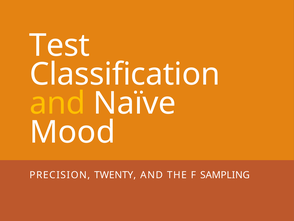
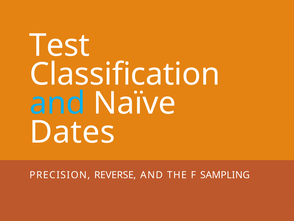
and colour: yellow -> light blue (57, 103)
Mood: Mood -> Dates (72, 132)
TWENTY: TWENTY -> REVERSE (115, 175)
